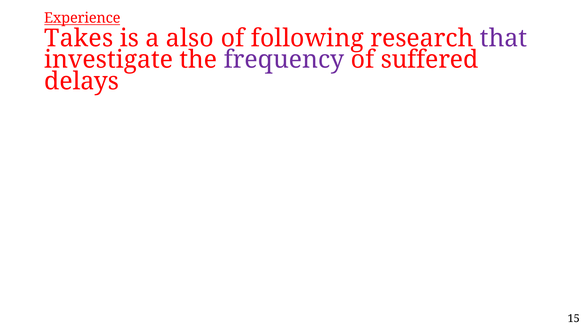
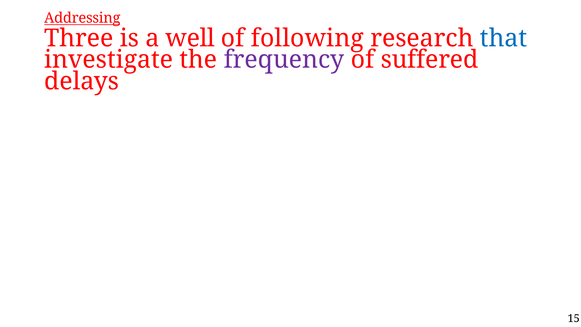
Experience: Experience -> Addressing (82, 18)
Takes: Takes -> Three (79, 38)
also: also -> well (190, 38)
that colour: purple -> blue (504, 38)
